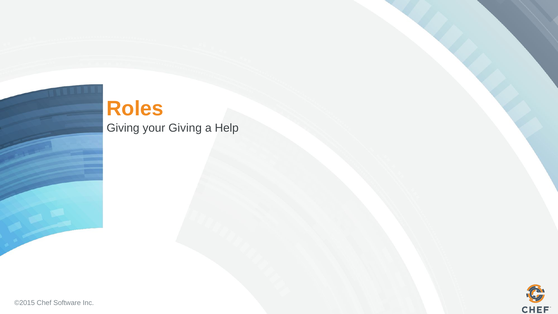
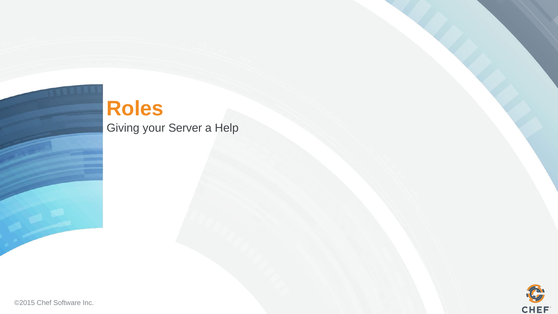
your Giving: Giving -> Server (185, 128)
